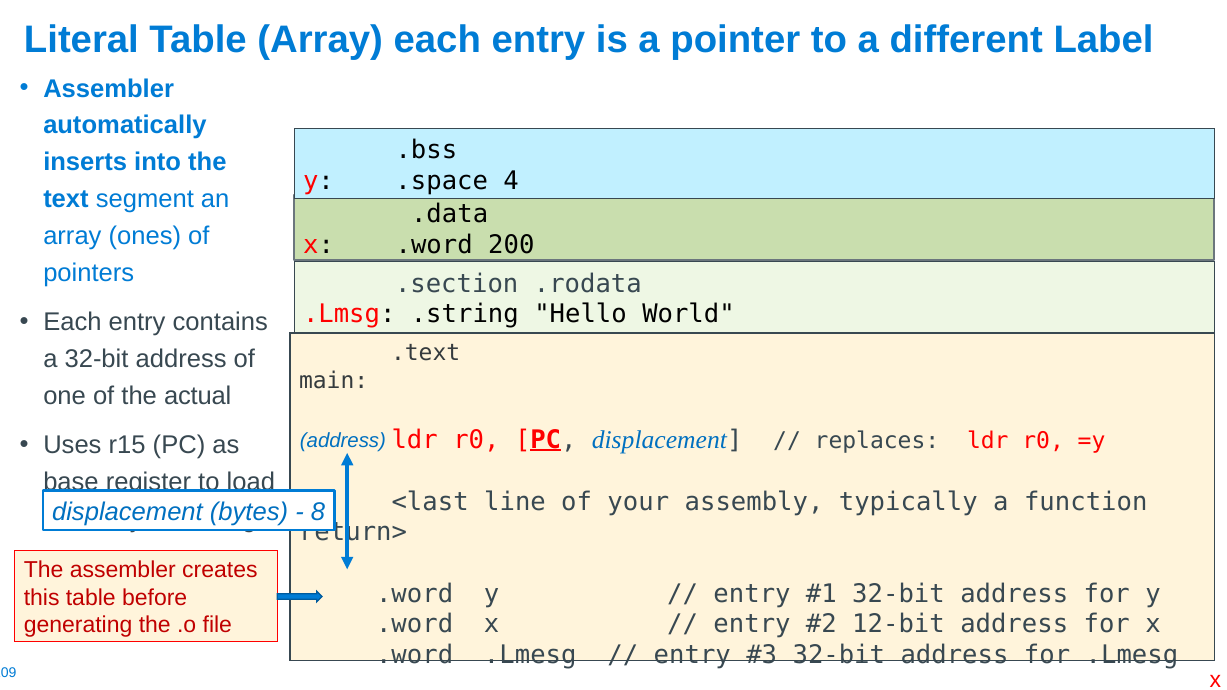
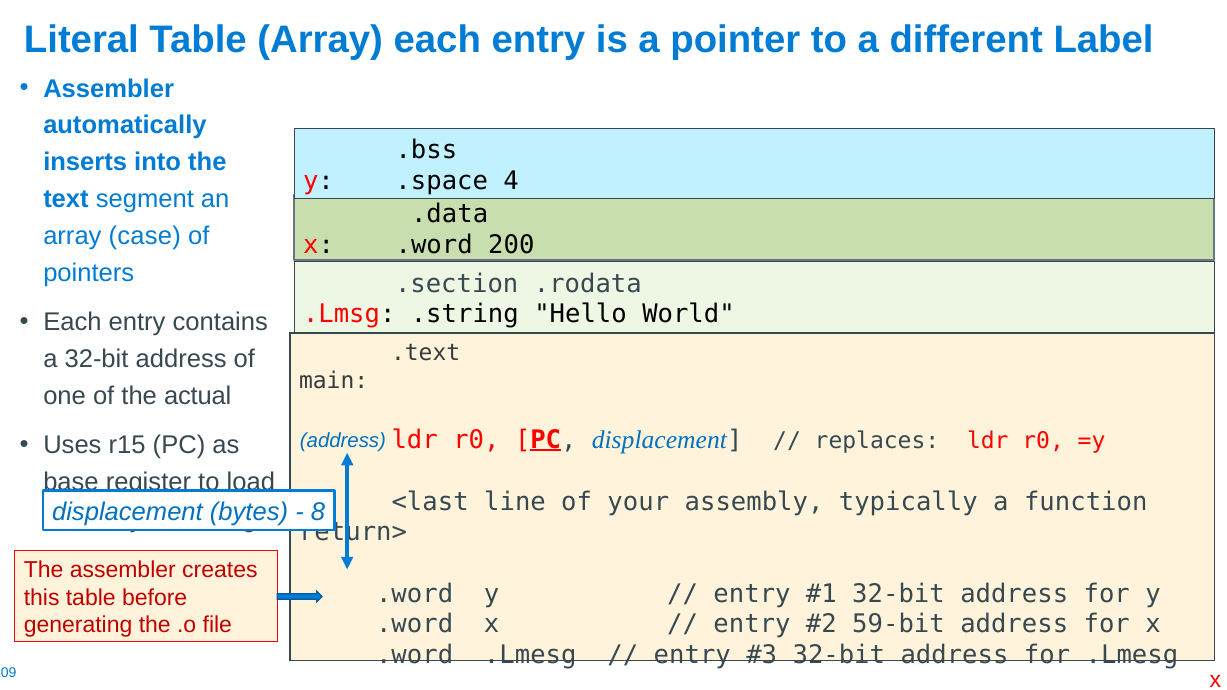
ones: ones -> case (145, 236)
12-bit: 12-bit -> 59-bit (899, 625)
